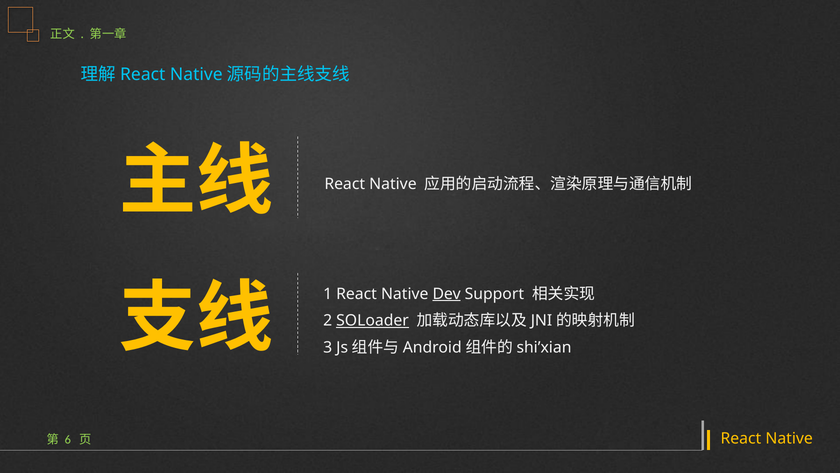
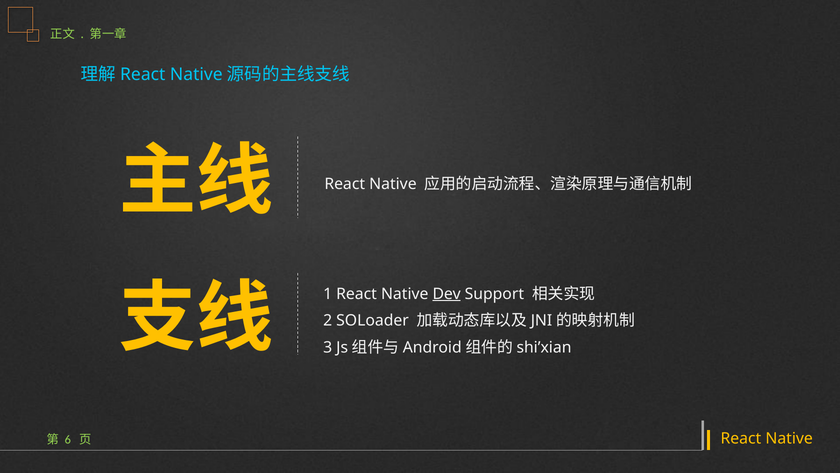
SOLoader underline: present -> none (373, 320)
